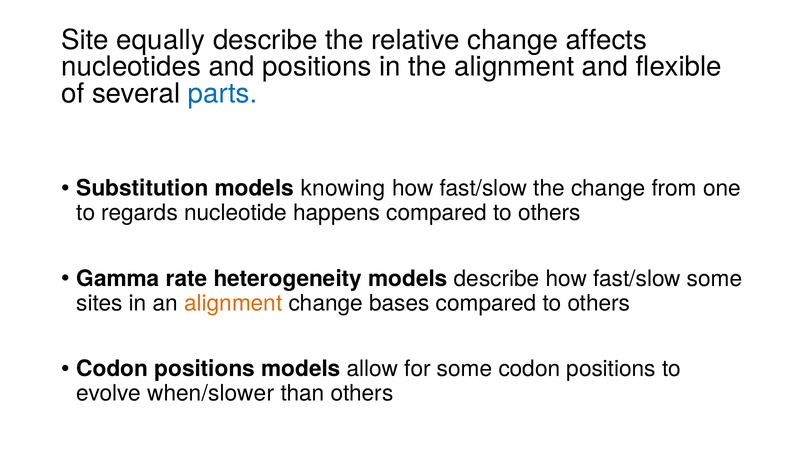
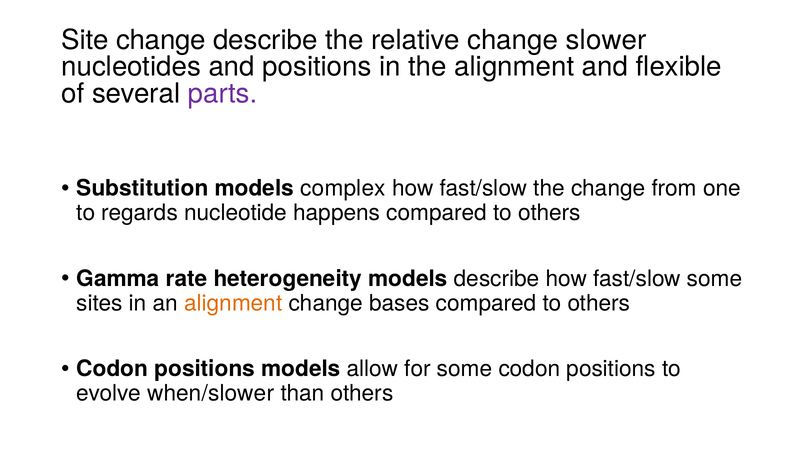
Site equally: equally -> change (161, 40)
affects: affects -> slower (606, 40)
parts colour: blue -> purple (223, 94)
knowing: knowing -> complex (343, 188)
